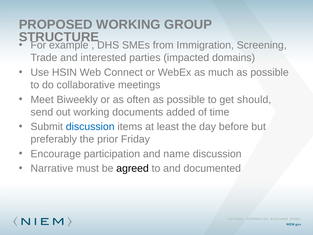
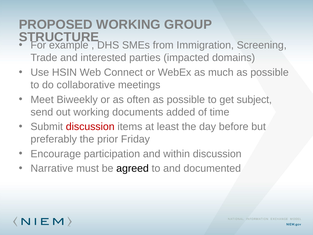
should: should -> subject (254, 99)
discussion colour: blue -> red (90, 127)
name: name -> within (177, 154)
